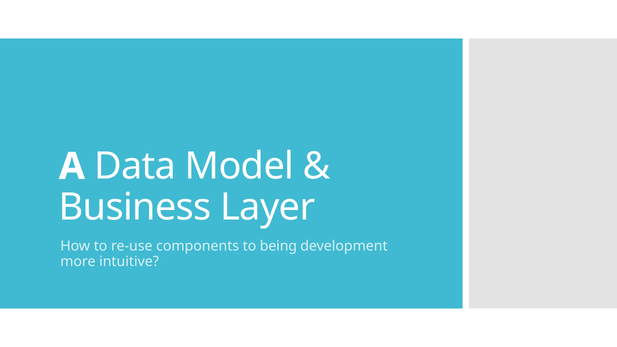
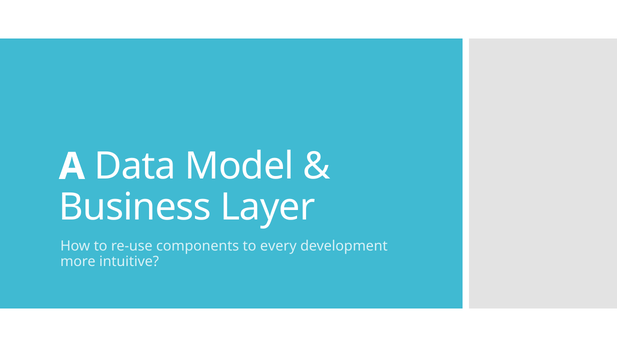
being: being -> every (278, 246)
